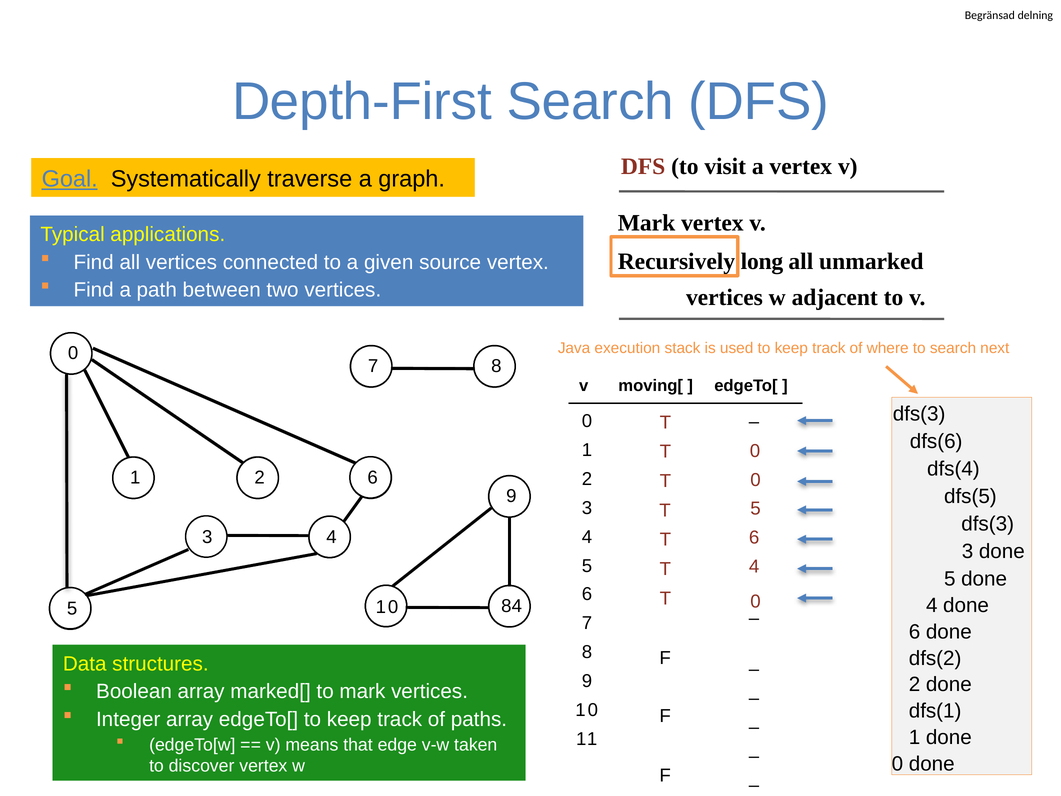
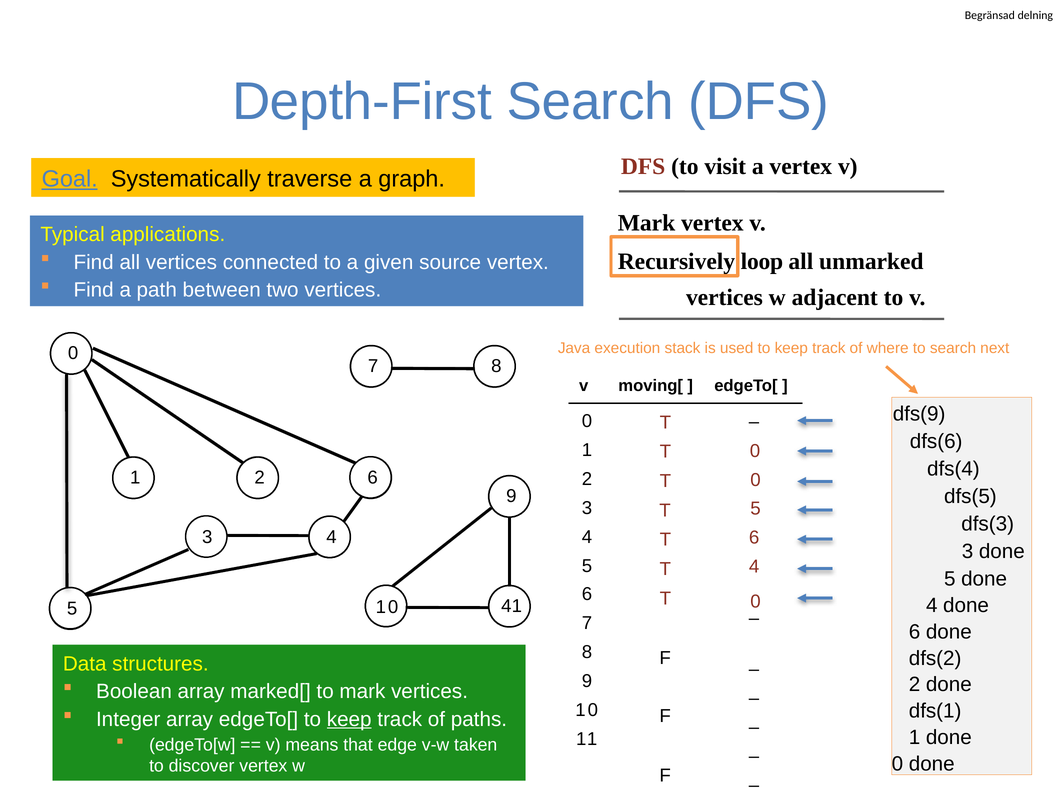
long: long -> loop (762, 261)
dfs(3: dfs(3 -> dfs(9 (919, 414)
84: 84 -> 41 (512, 606)
keep underline: none -> present (349, 719)
